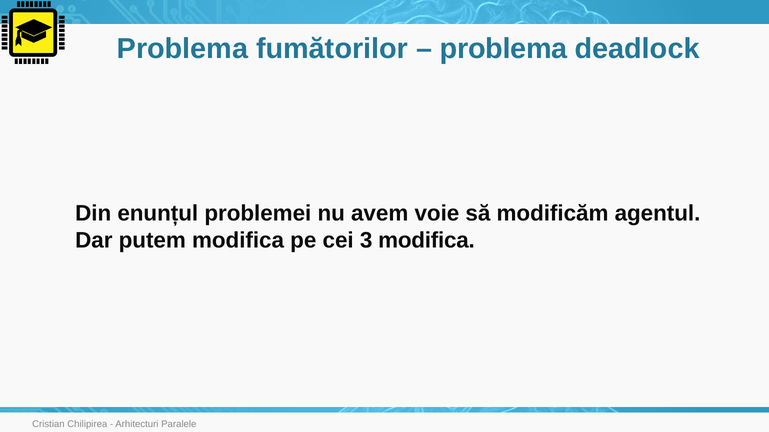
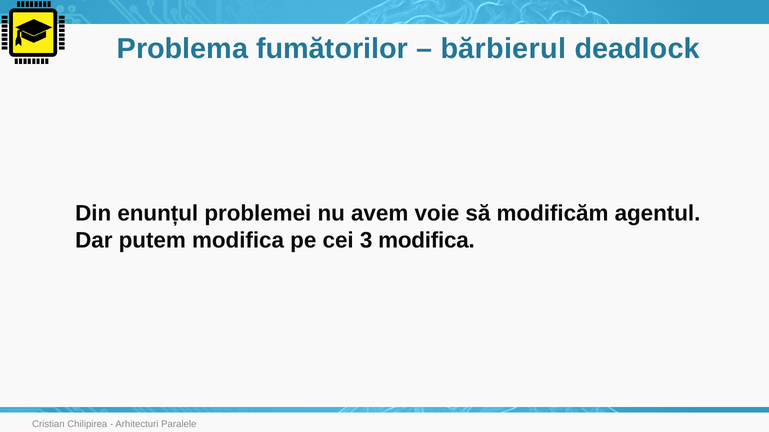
problema: problema -> bărbierul (503, 49)
